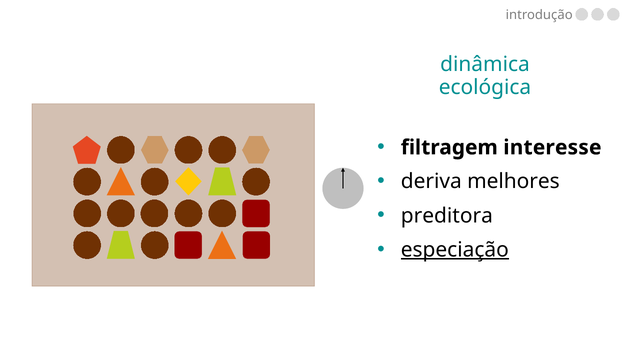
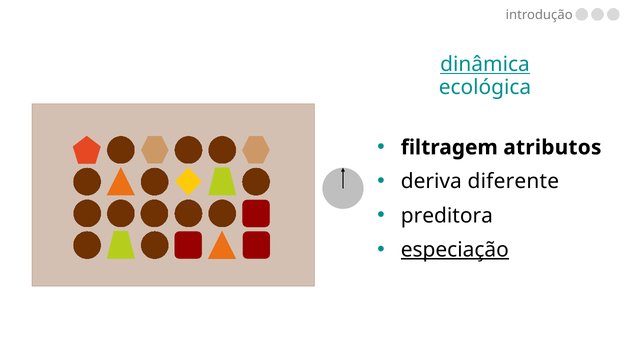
dinâmica underline: none -> present (485, 64)
interesse: interesse -> atributos (552, 147)
melhores: melhores -> diferente (513, 181)
